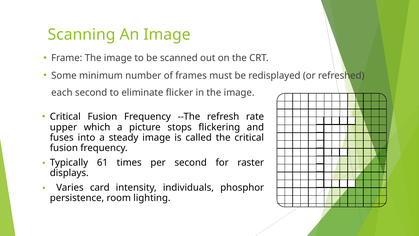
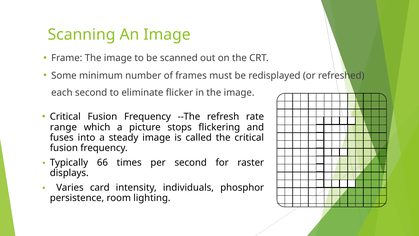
upper: upper -> range (63, 127)
61: 61 -> 66 (102, 162)
